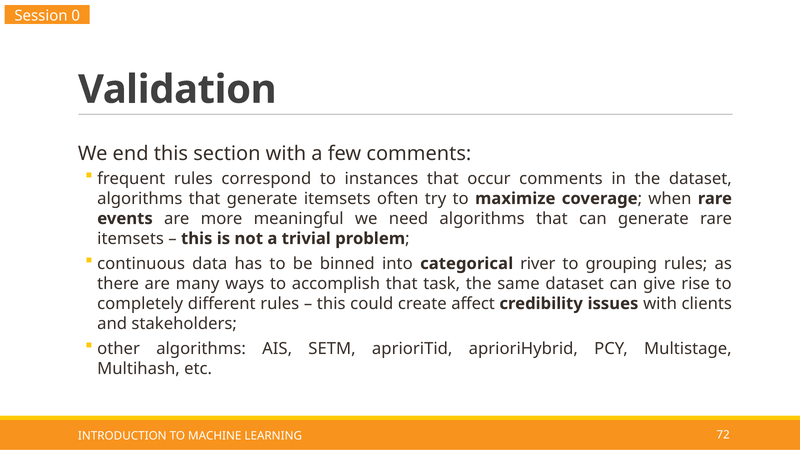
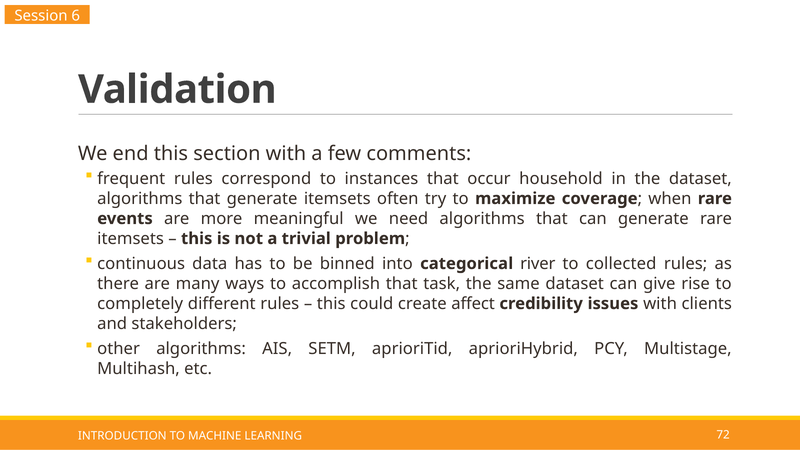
0: 0 -> 6 (76, 16)
occur comments: comments -> household (561, 179)
grouping: grouping -> collected (621, 264)
